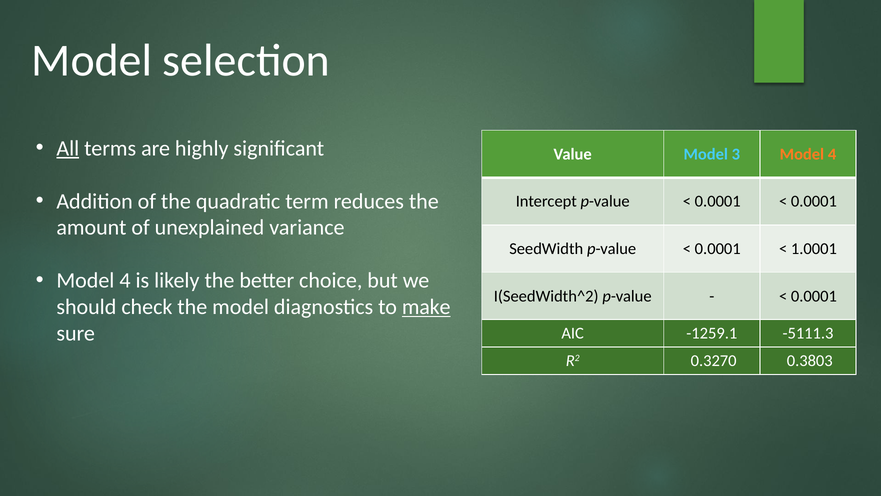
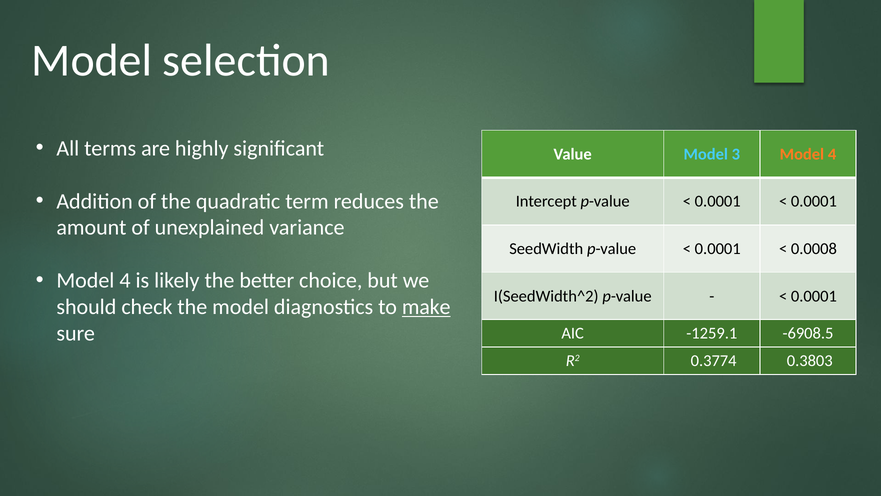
All underline: present -> none (68, 148)
1.0001: 1.0001 -> 0.0008 (814, 249)
-5111.3: -5111.3 -> -6908.5 (808, 333)
0.3270: 0.3270 -> 0.3774 (714, 361)
